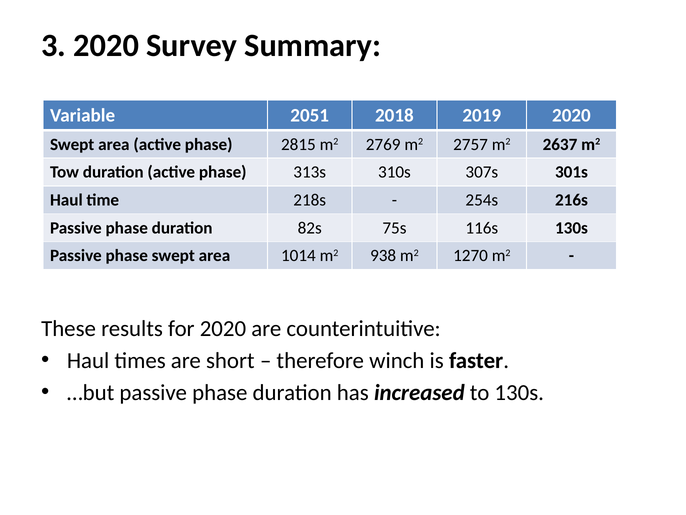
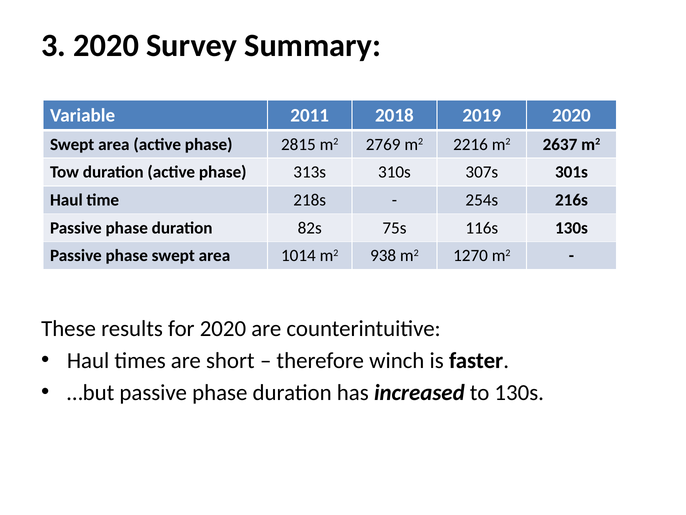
2051: 2051 -> 2011 (310, 115)
2757: 2757 -> 2216 (471, 144)
